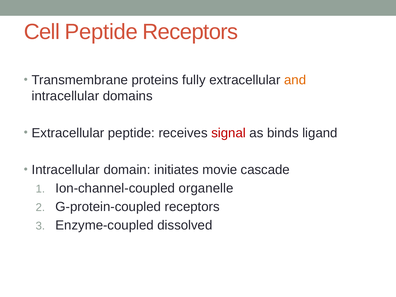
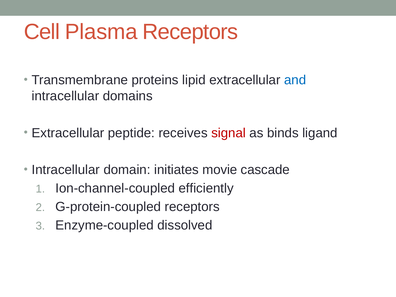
Cell Peptide: Peptide -> Plasma (101, 32)
fully: fully -> lipid (194, 80)
and colour: orange -> blue (295, 80)
organelle: organelle -> efficiently (206, 188)
